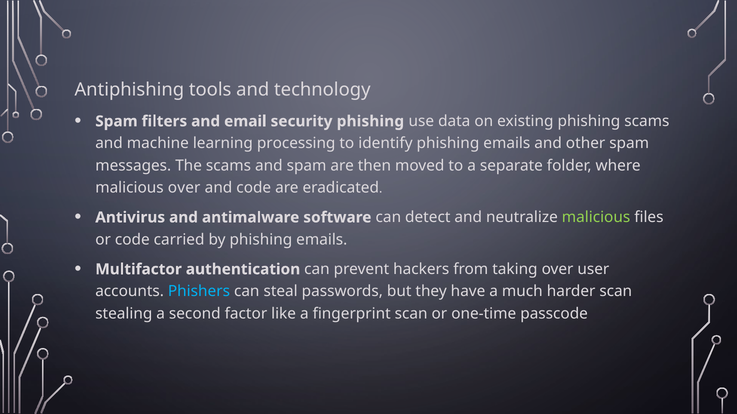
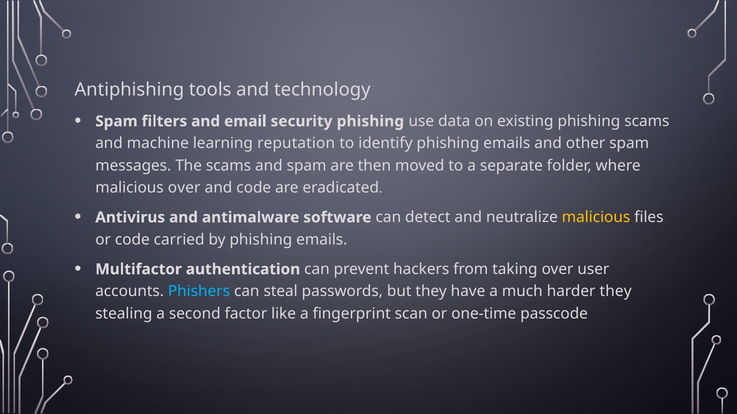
processing: processing -> reputation (296, 144)
malicious colour: light green -> yellow (596, 218)
harder scan: scan -> they (616, 292)
